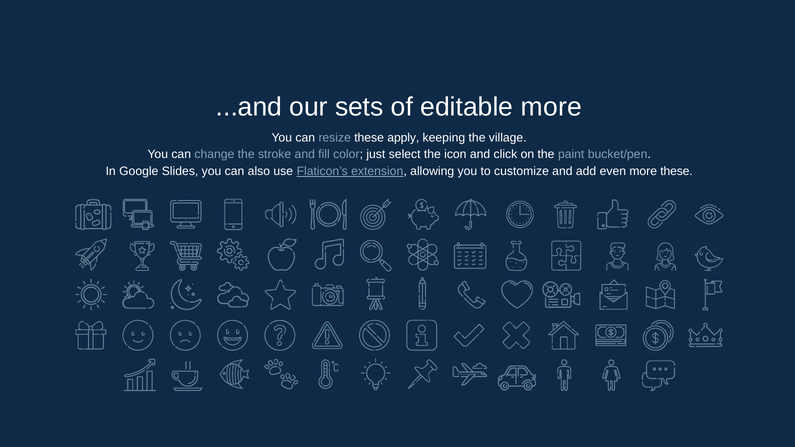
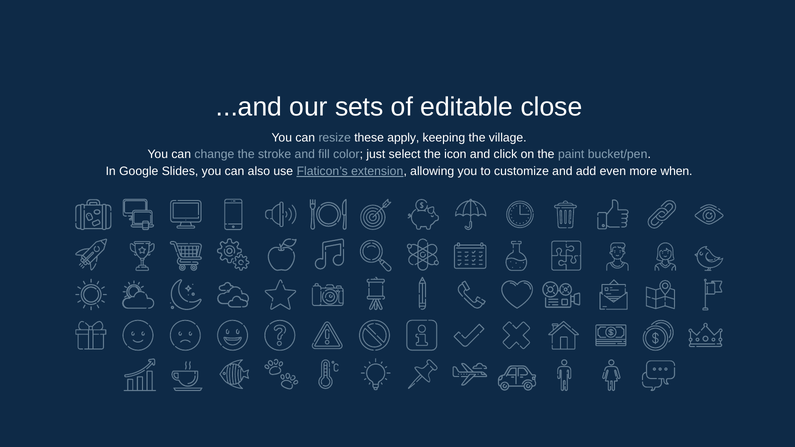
editable more: more -> close (551, 107)
more these: these -> when (676, 171)
